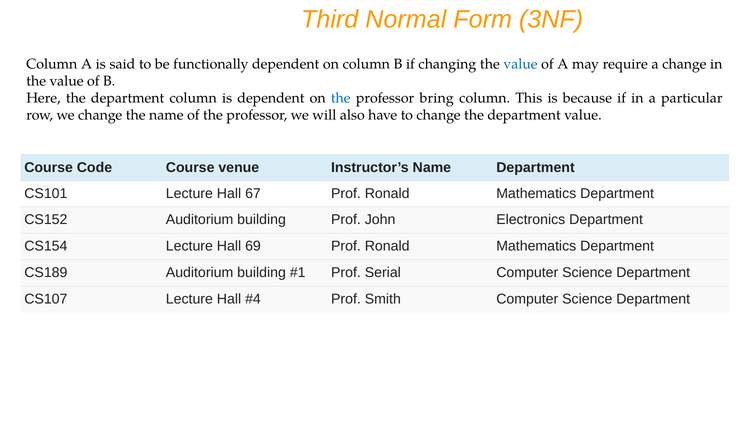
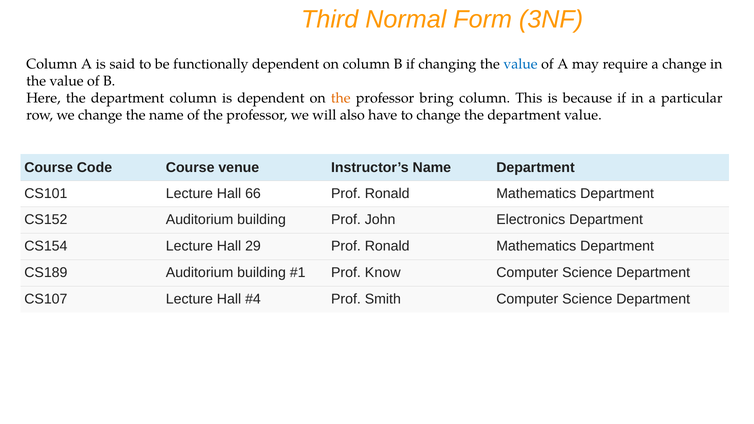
the colour: blue -> orange (341, 98)
67: 67 -> 66 (253, 193)
69: 69 -> 29 (253, 246)
Serial: Serial -> Know (383, 273)
